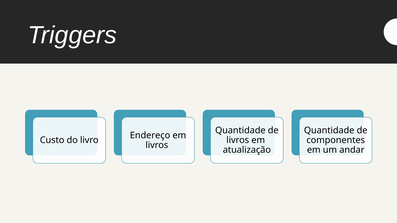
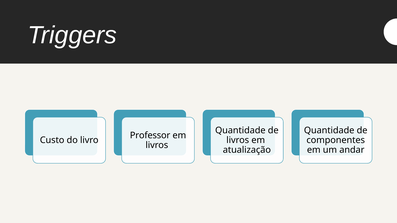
Endereço: Endereço -> Professor (150, 135)
